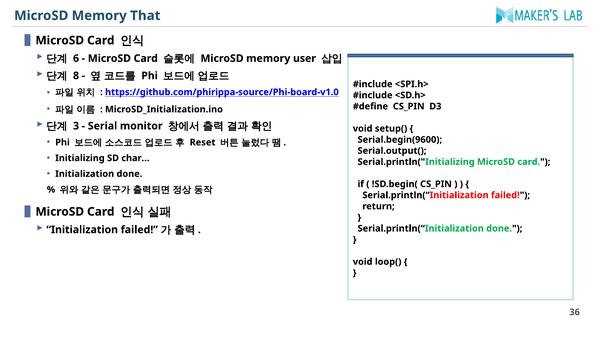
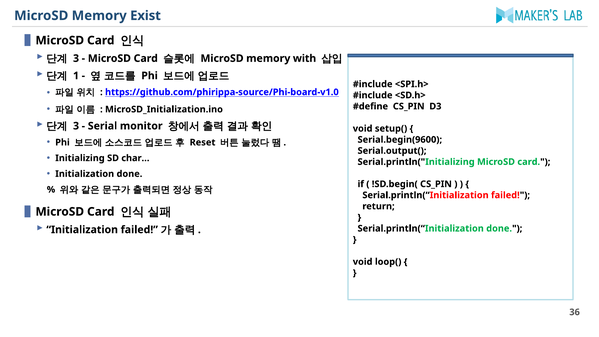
That: That -> Exist (145, 16)
6: 6 -> 3 (76, 58)
user: user -> with (305, 58)
8: 8 -> 1 (76, 76)
